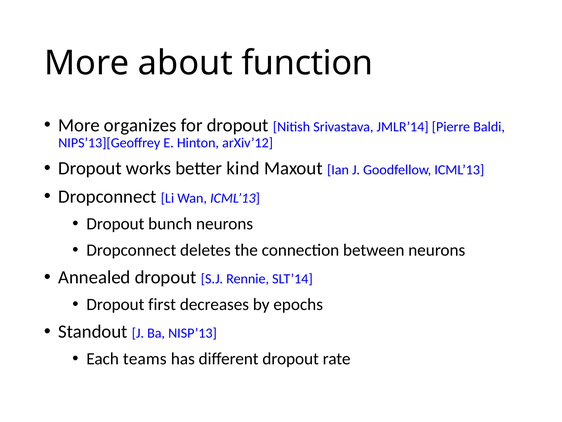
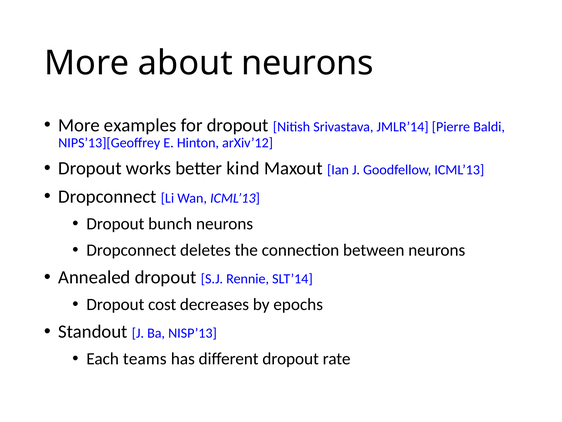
about function: function -> neurons (307, 63)
organizes: organizes -> examples (140, 125)
first: first -> cost (162, 304)
